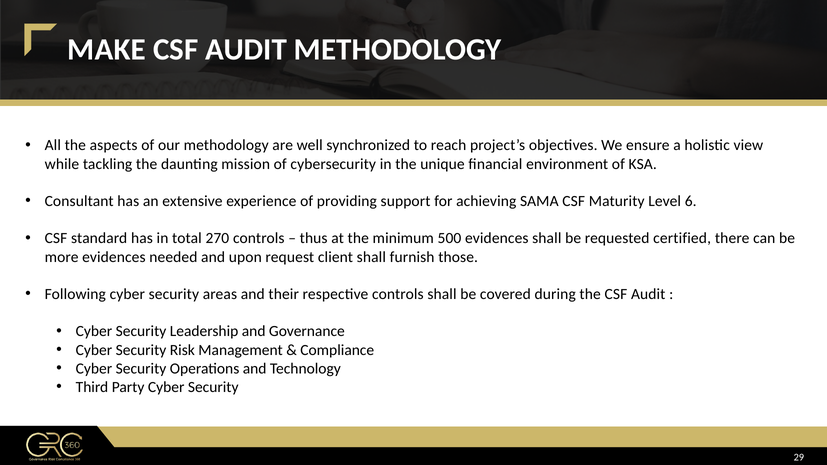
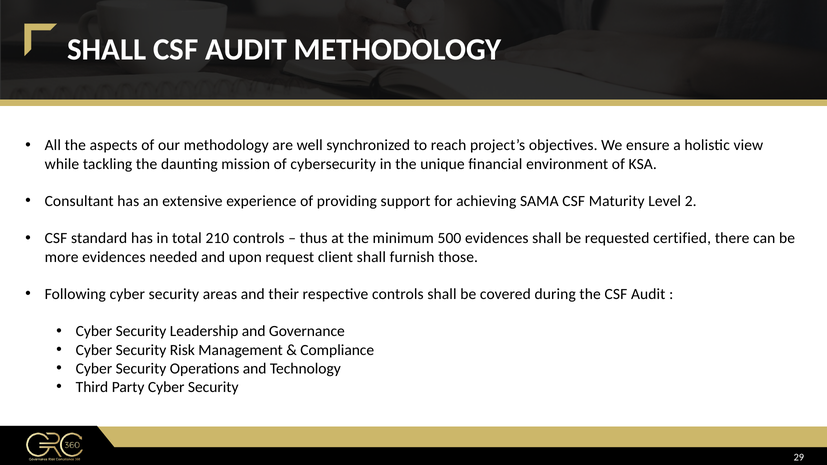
MAKE: MAKE -> SHALL (107, 50)
6: 6 -> 2 (691, 201)
270: 270 -> 210 (217, 238)
